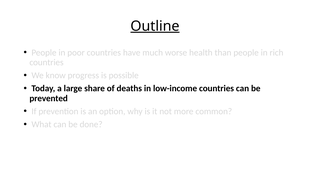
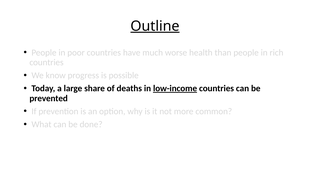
low-income underline: none -> present (175, 88)
